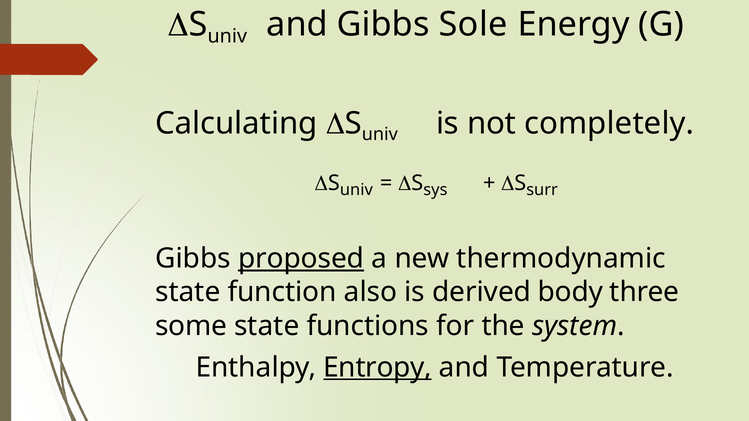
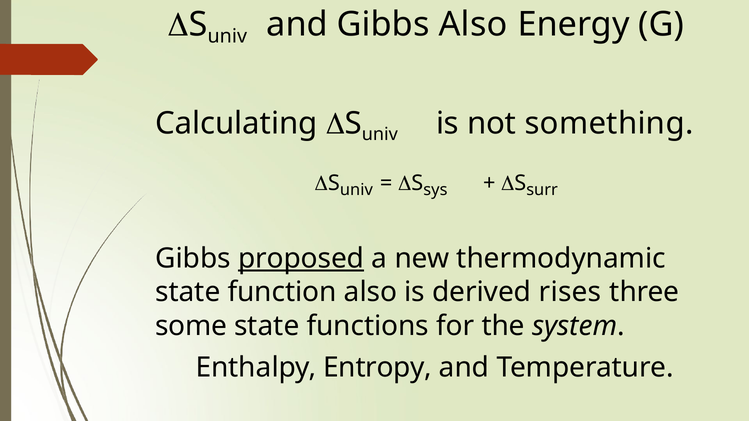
Gibbs Sole: Sole -> Also (473, 24)
completely: completely -> something (609, 124)
body: body -> rises (570, 292)
Entropy underline: present -> none (378, 368)
